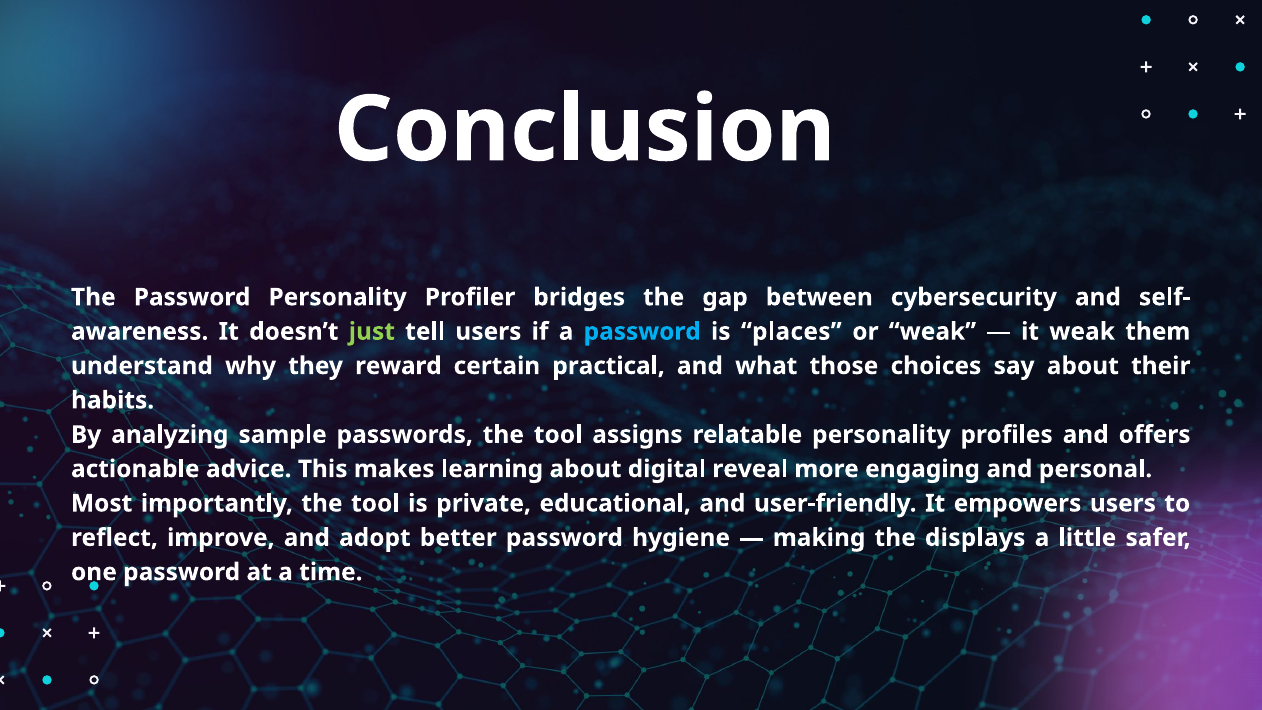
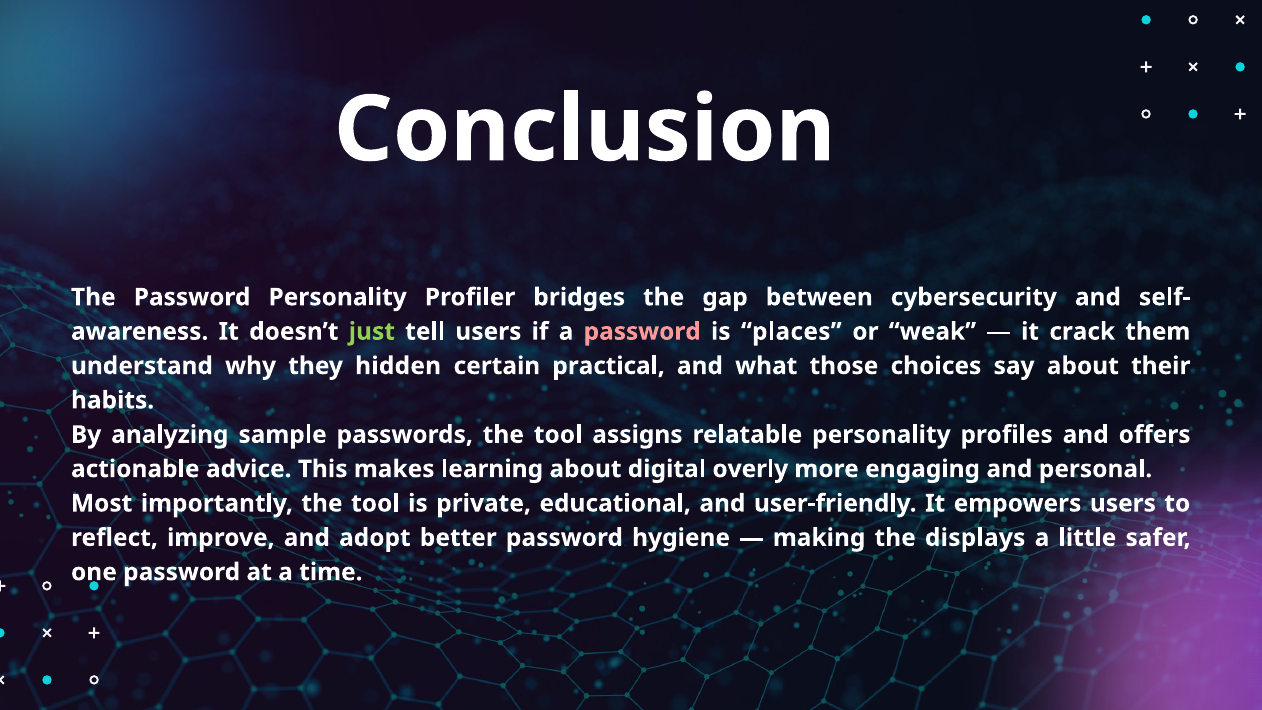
password colour: light blue -> pink (642, 332)
it weak: weak -> crack (1082, 332)
reward: reward -> hidden (398, 366)
reveal: reveal -> overly (750, 469)
